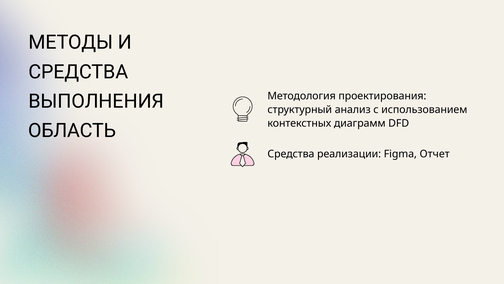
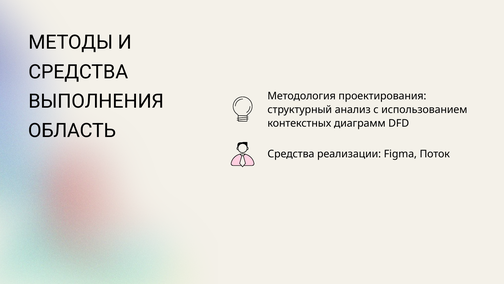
Отчет: Отчет -> Поток (435, 154)
